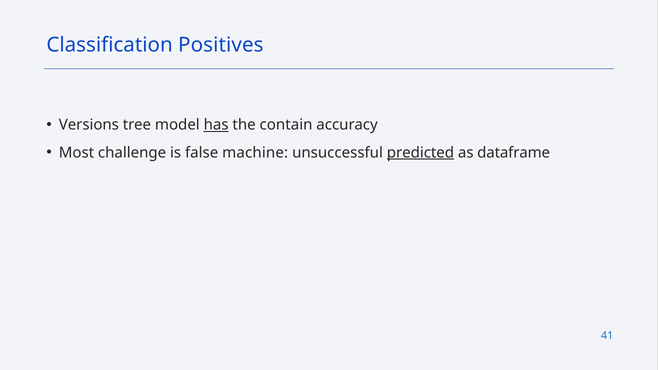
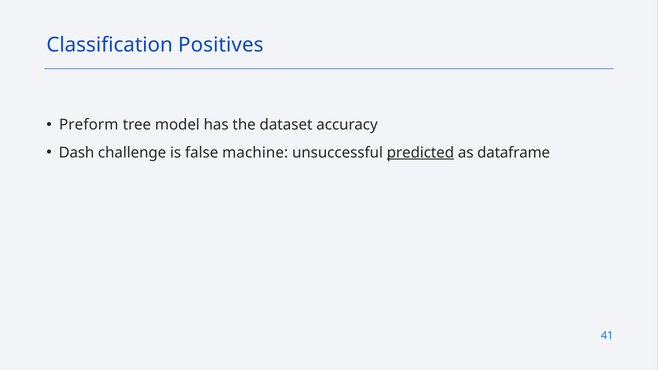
Versions: Versions -> Preform (89, 125)
has underline: present -> none (216, 125)
contain: contain -> dataset (286, 125)
Most: Most -> Dash (77, 153)
